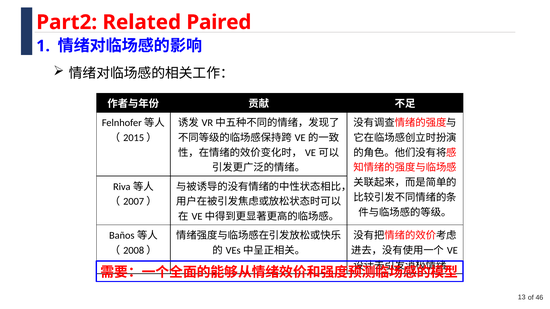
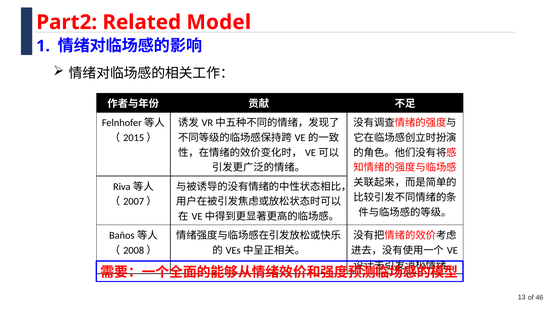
Paired: Paired -> Model (219, 22)
